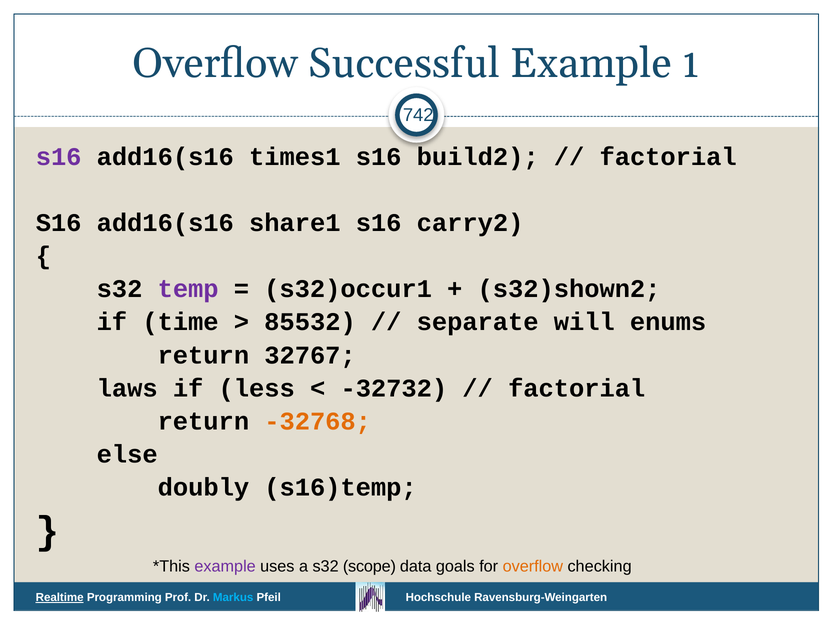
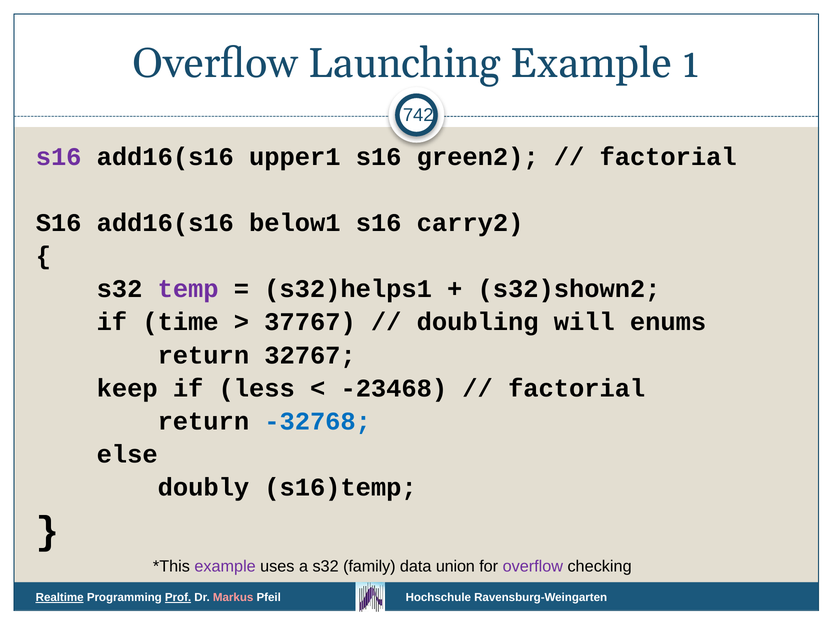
Successful: Successful -> Launching (404, 64)
times1: times1 -> upper1 (295, 157)
build2: build2 -> green2 (478, 157)
share1: share1 -> below1 (295, 223)
s32)occur1: s32)occur1 -> s32)helps1 (348, 289)
85532: 85532 -> 37767 (310, 322)
separate: separate -> doubling (478, 322)
laws: laws -> keep (127, 388)
-32732: -32732 -> -23468 (394, 388)
-32768 colour: orange -> blue (318, 421)
scope: scope -> family (369, 566)
goals: goals -> union (455, 566)
overflow colour: orange -> purple (533, 566)
Prof underline: none -> present (178, 597)
Markus colour: light blue -> pink (233, 597)
